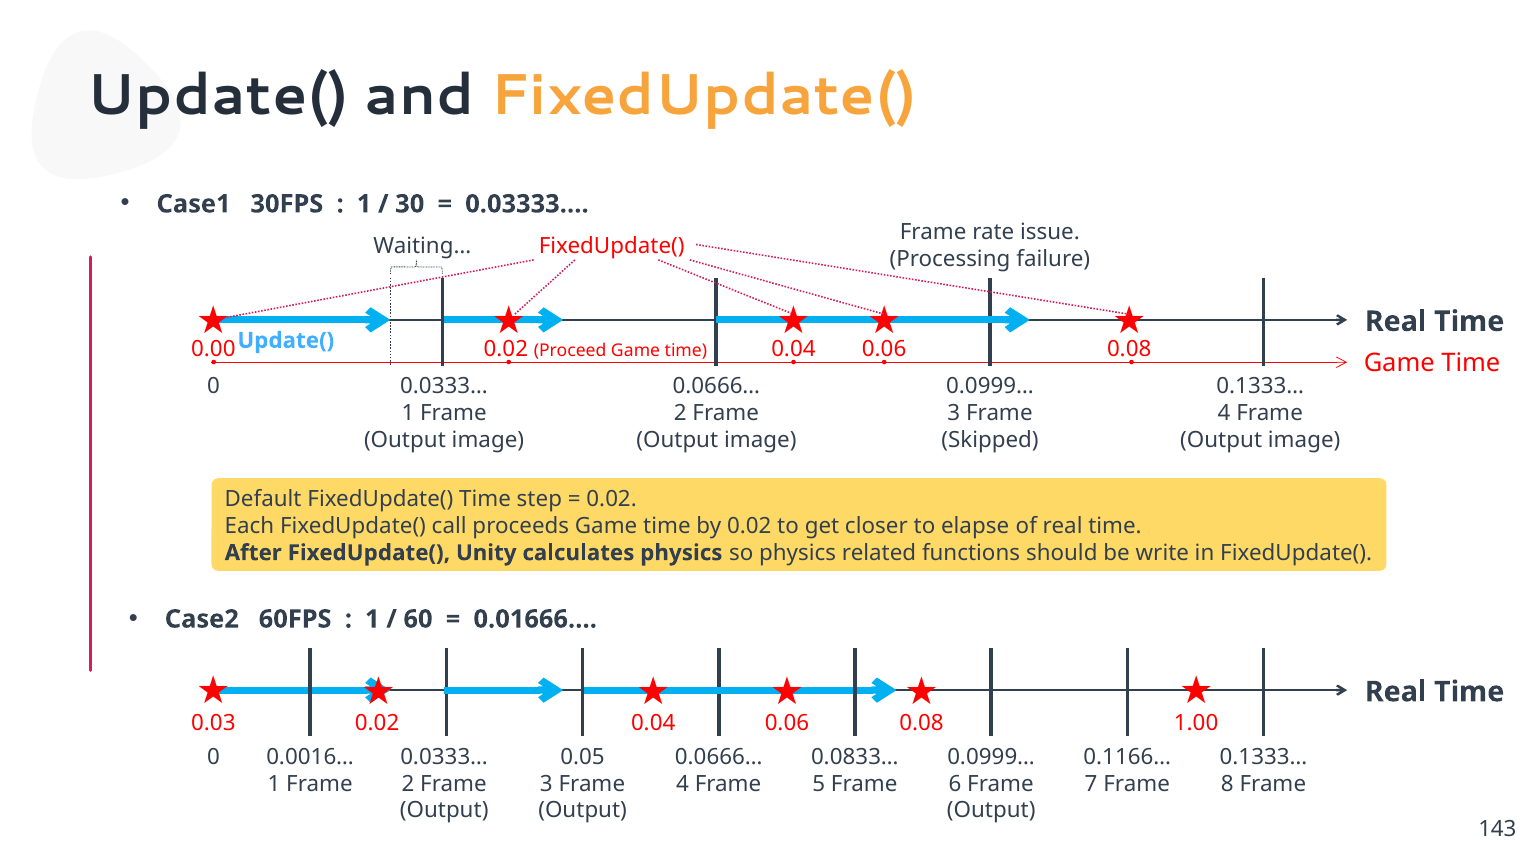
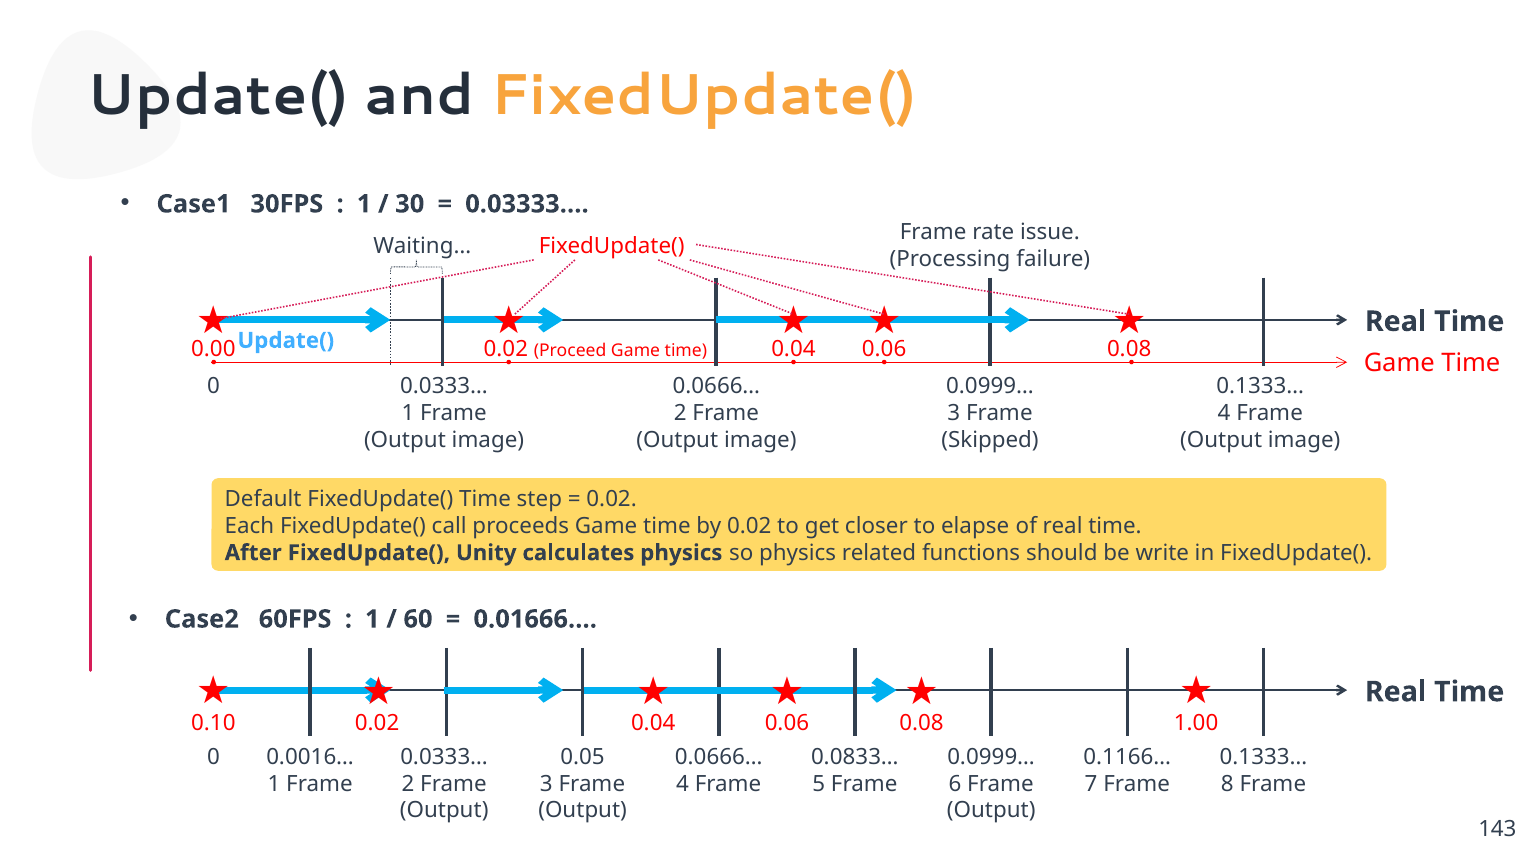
0.03: 0.03 -> 0.10 (213, 723)
